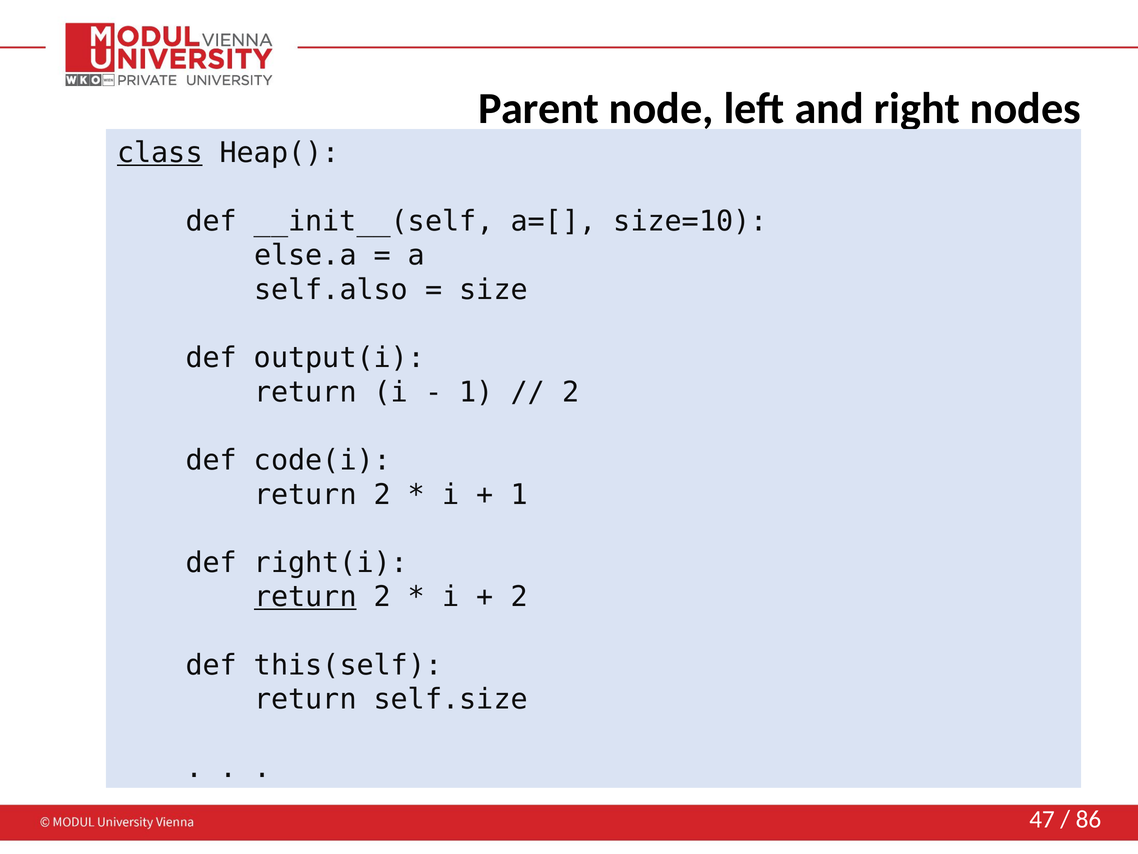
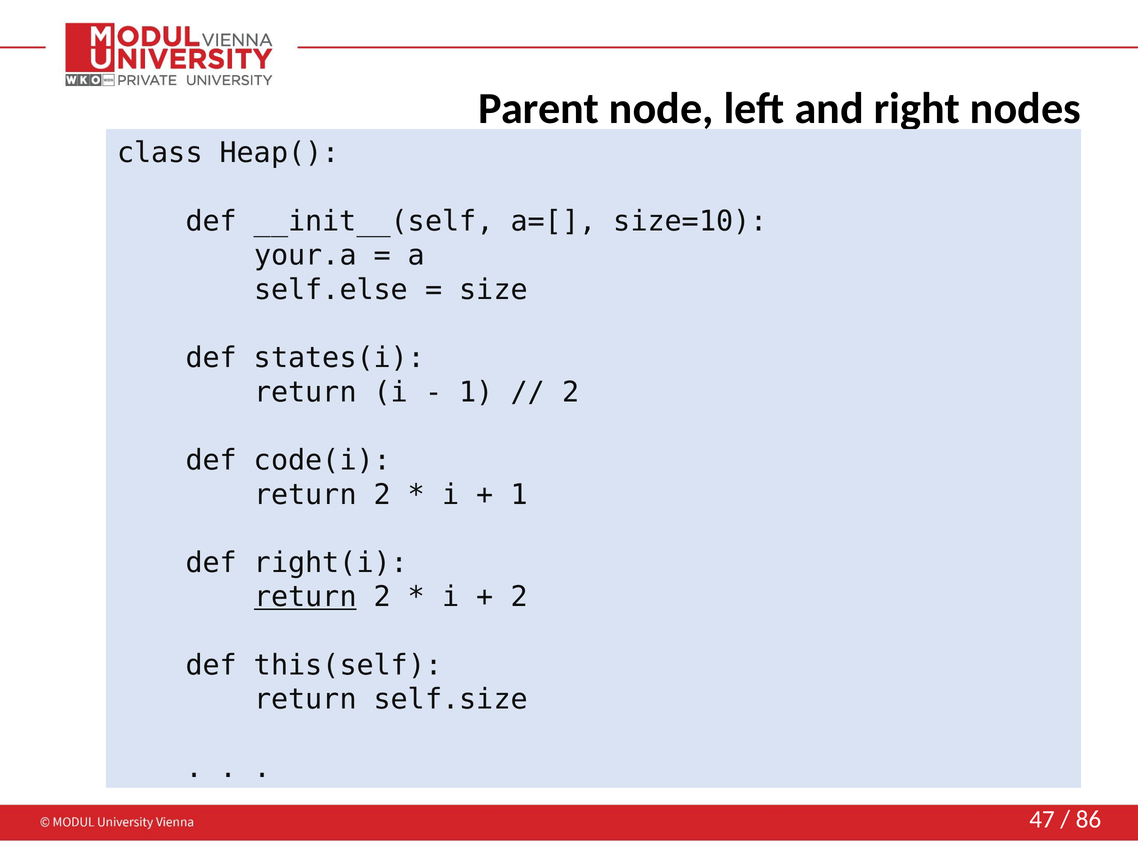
class underline: present -> none (160, 153)
else.a: else.a -> your.a (305, 255)
self.also: self.also -> self.else (331, 289)
output(i: output(i -> states(i (340, 358)
